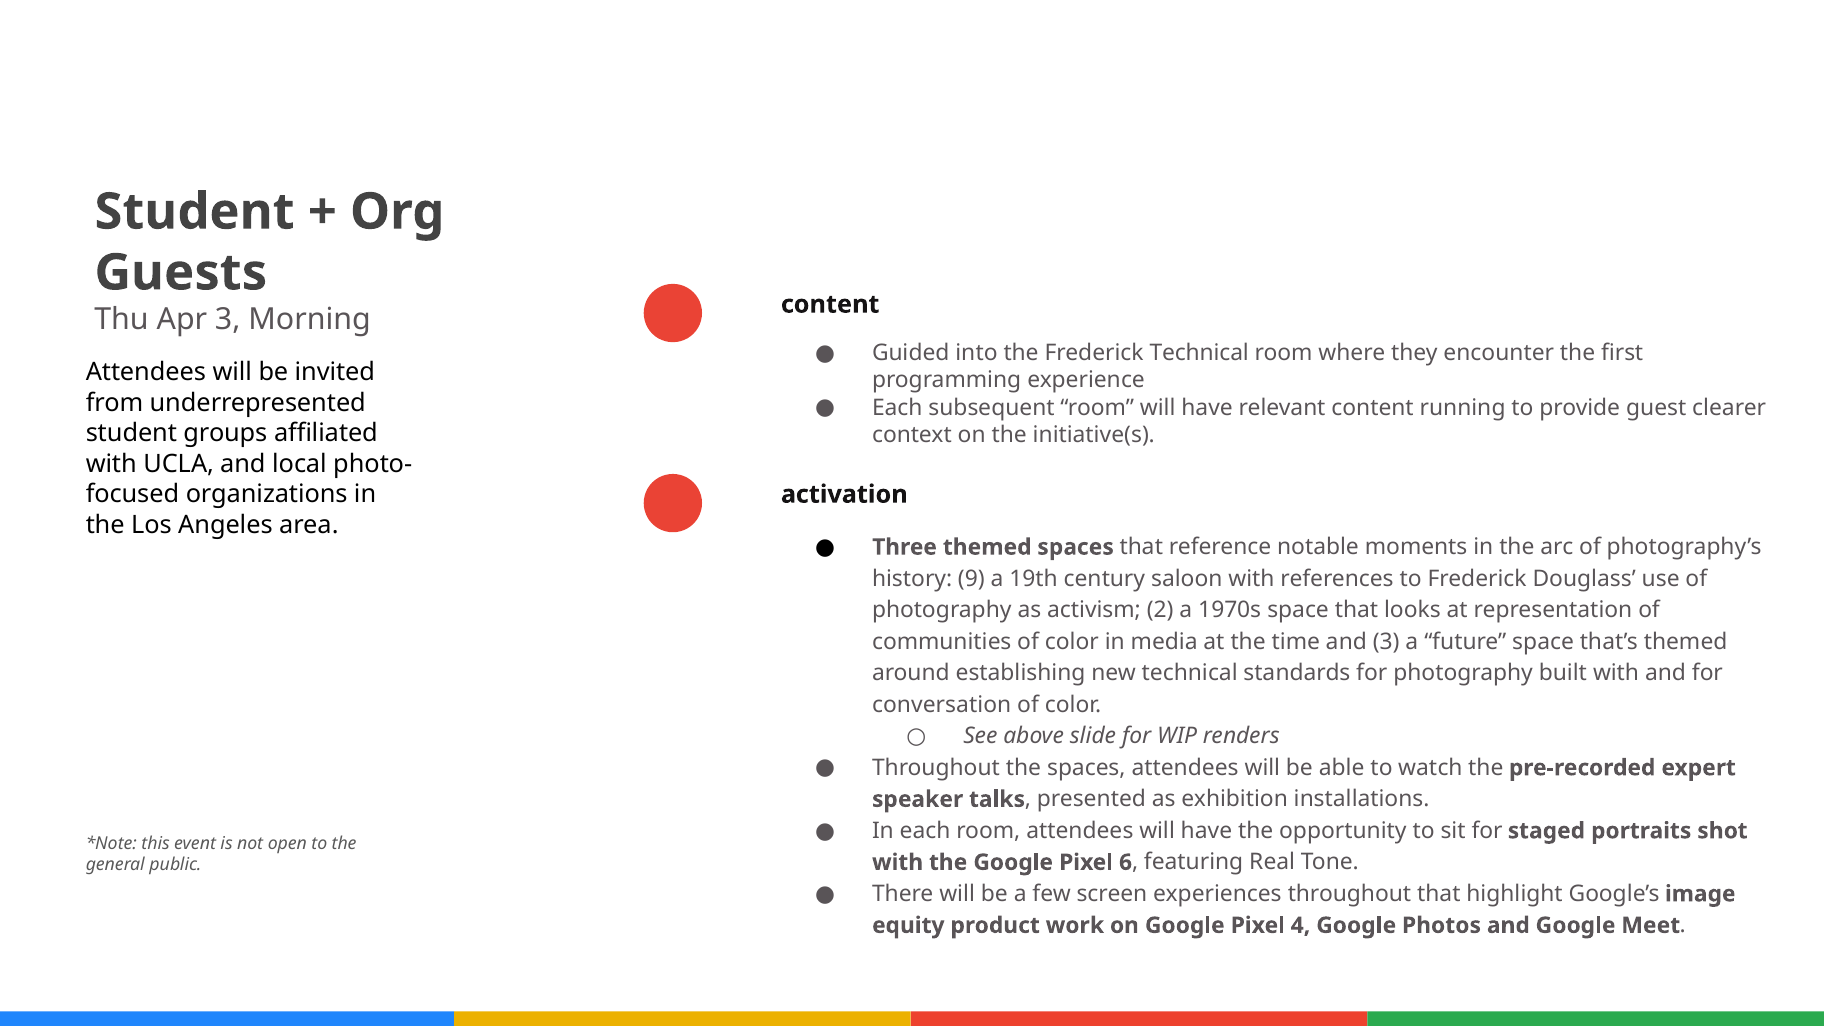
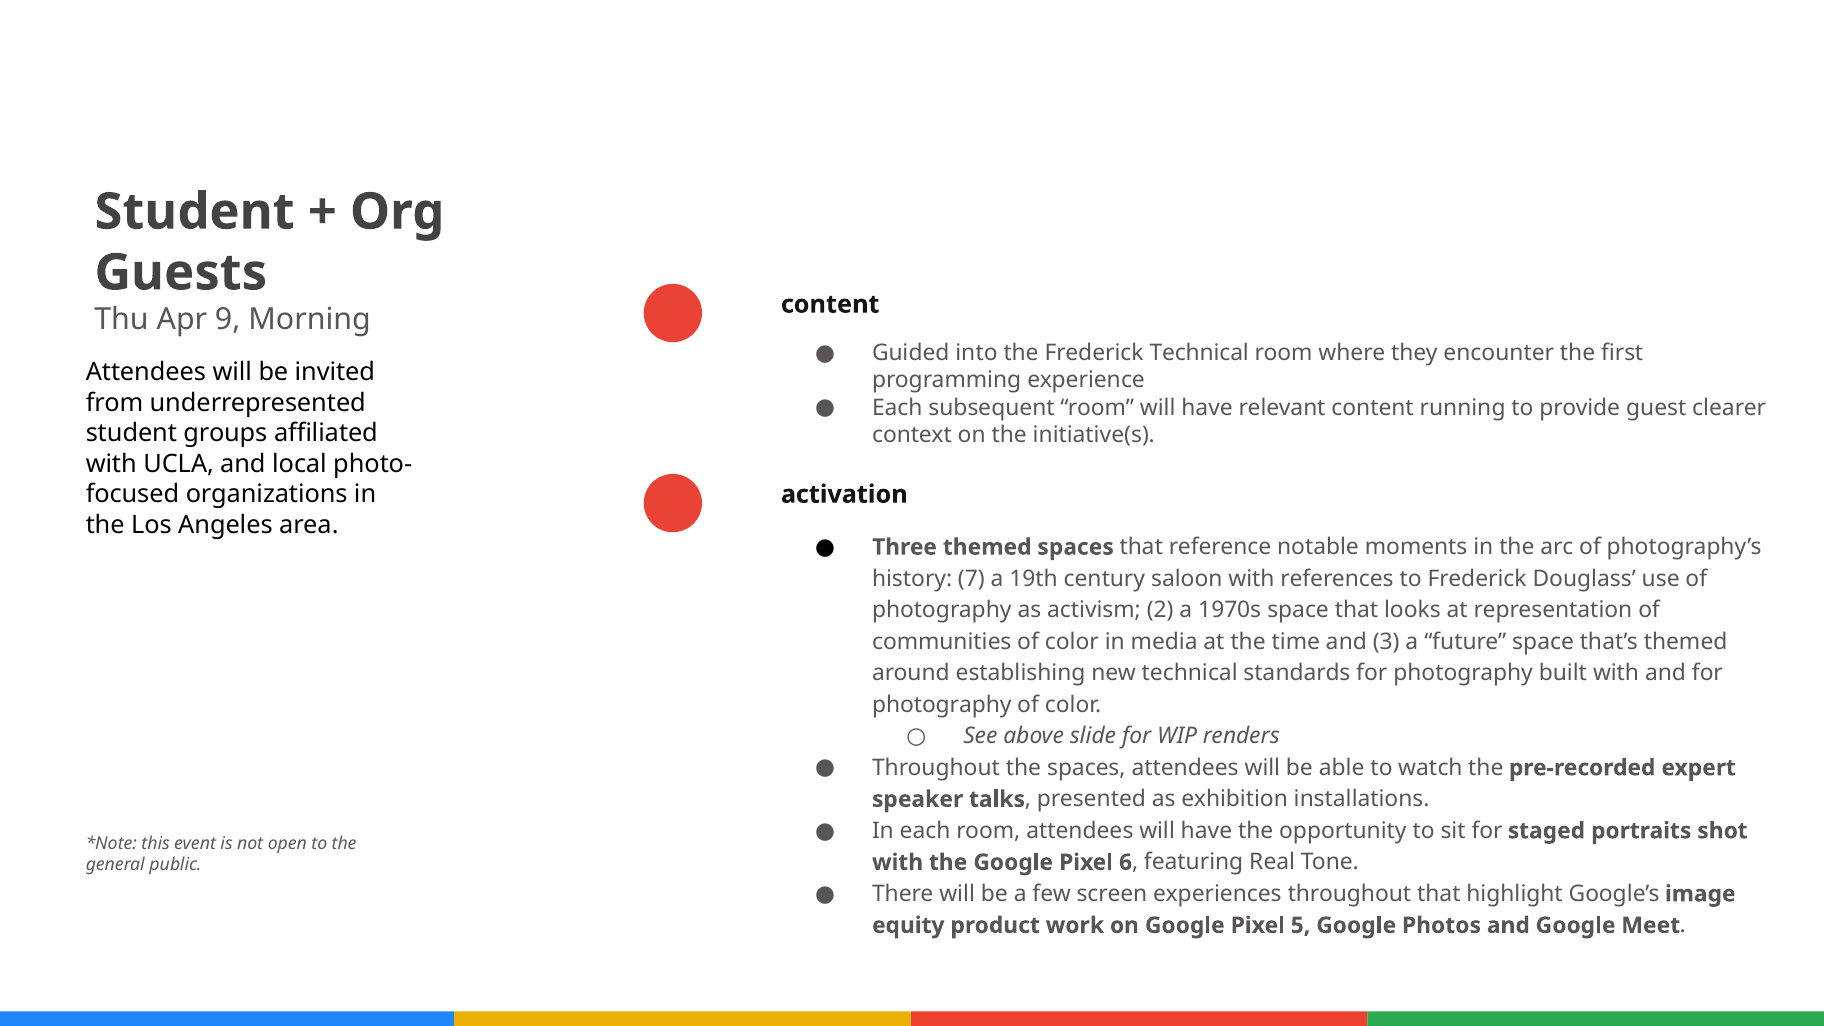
Apr 3: 3 -> 9 (228, 320)
9: 9 -> 7 (971, 579)
conversation: conversation -> photography (942, 705)
4: 4 -> 5 (1300, 925)
